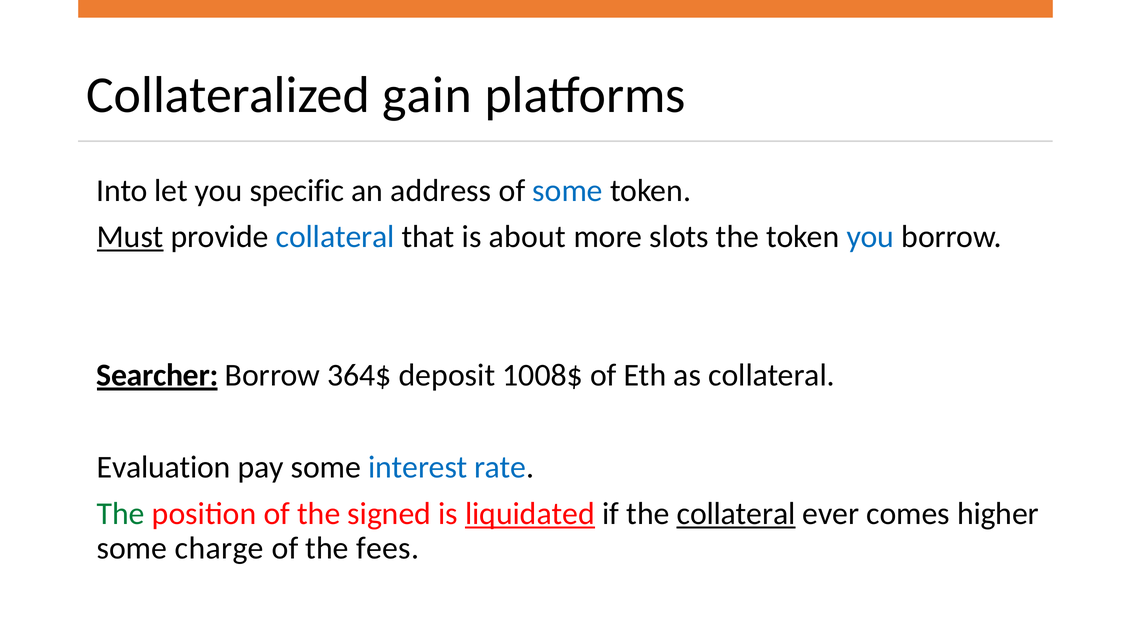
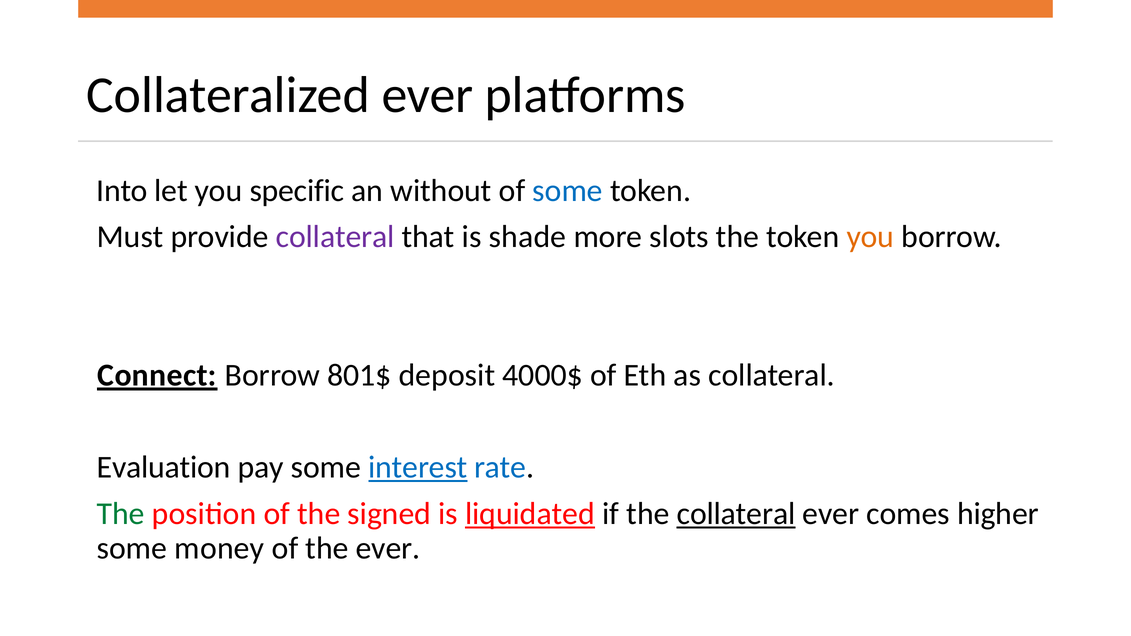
Collateralized gain: gain -> ever (427, 95)
address: address -> without (441, 191)
Must underline: present -> none (130, 237)
collateral colour: blue -> purple (335, 237)
about: about -> shade (528, 237)
you colour: blue -> orange (870, 237)
Searcher: Searcher -> Connect (157, 375)
364$: 364$ -> 801$ (359, 375)
1008$: 1008$ -> 4000$ (543, 375)
interest underline: none -> present (418, 468)
charge: charge -> money (219, 548)
the fees: fees -> ever (388, 548)
